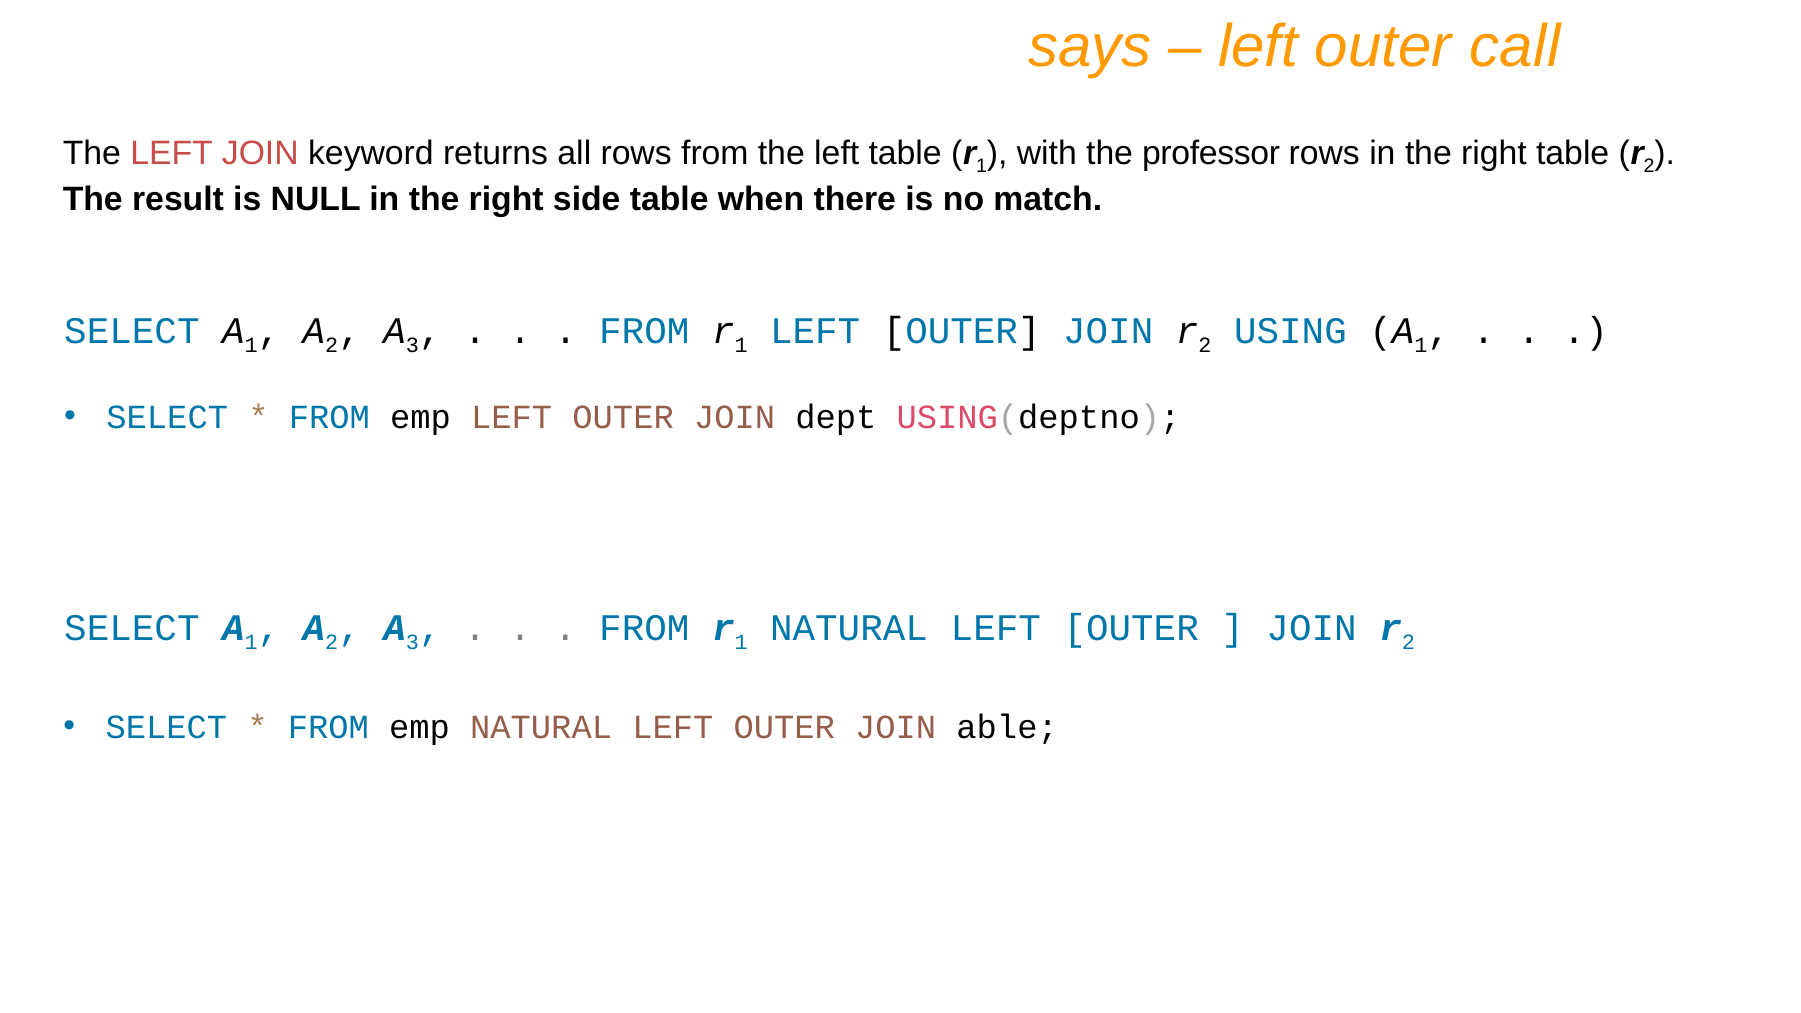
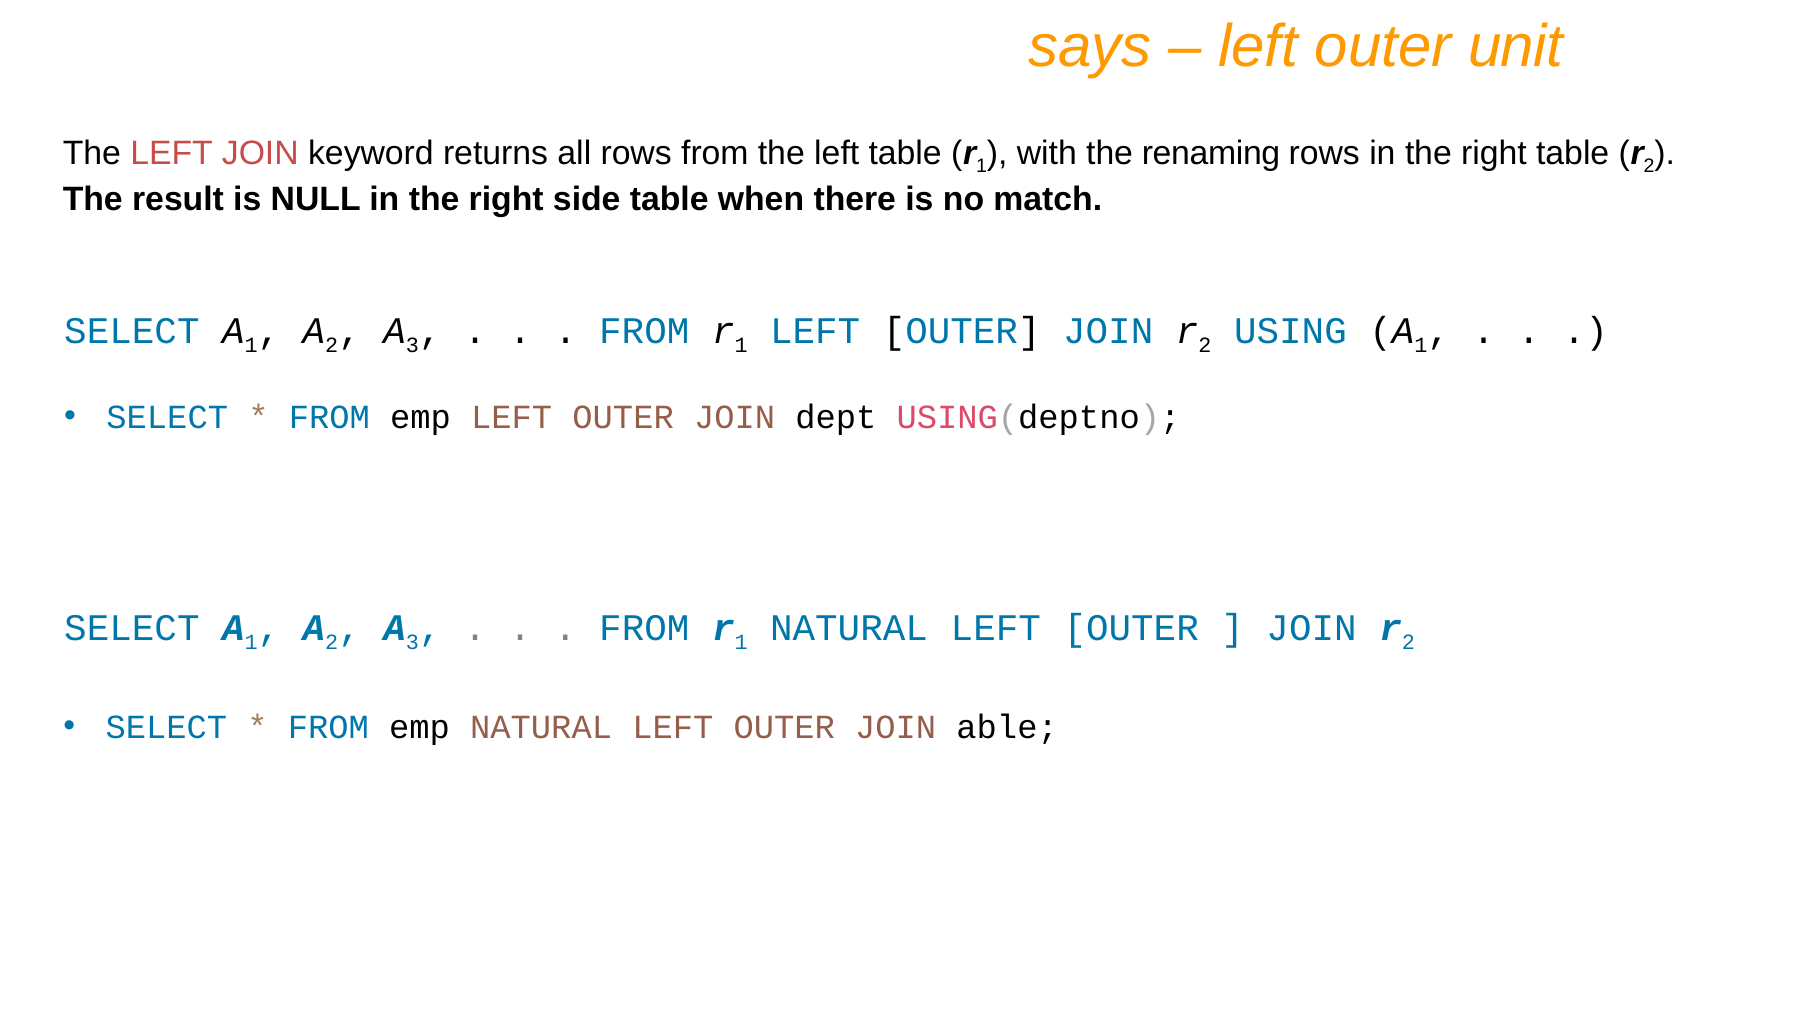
call: call -> unit (1516, 47)
professor: professor -> renaming (1211, 153)
